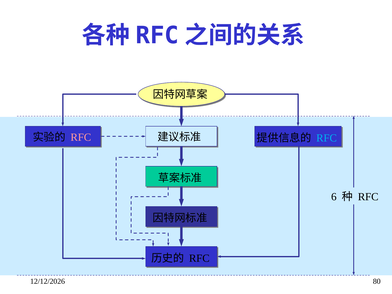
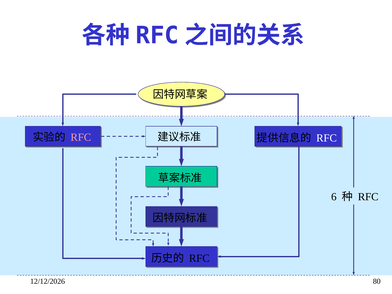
RFC colour: light blue -> white (327, 138)
